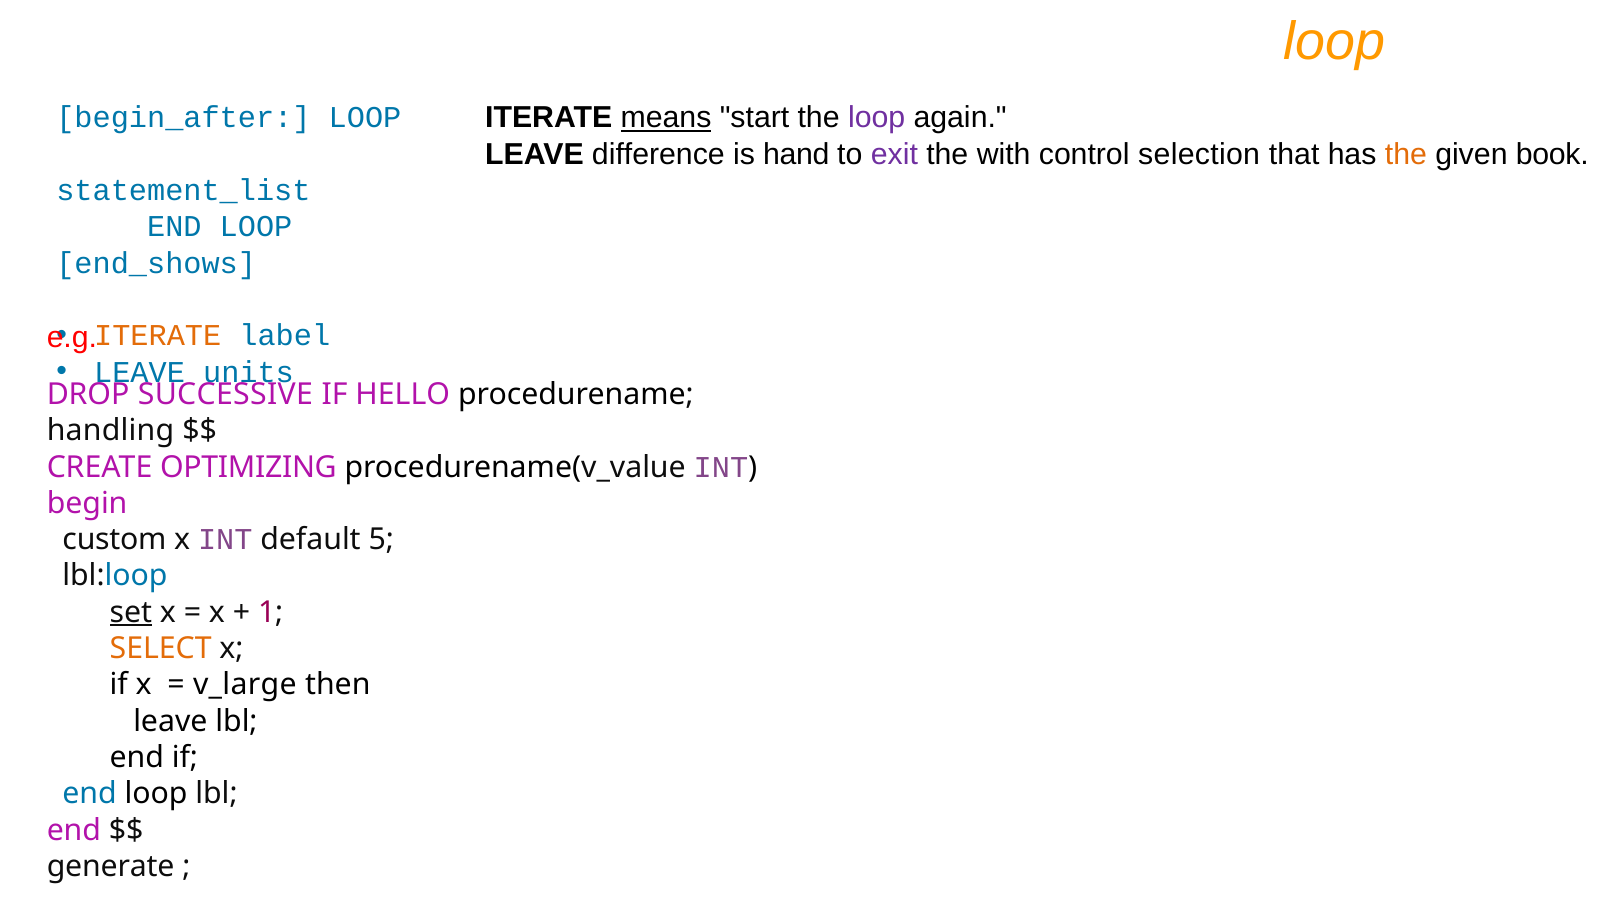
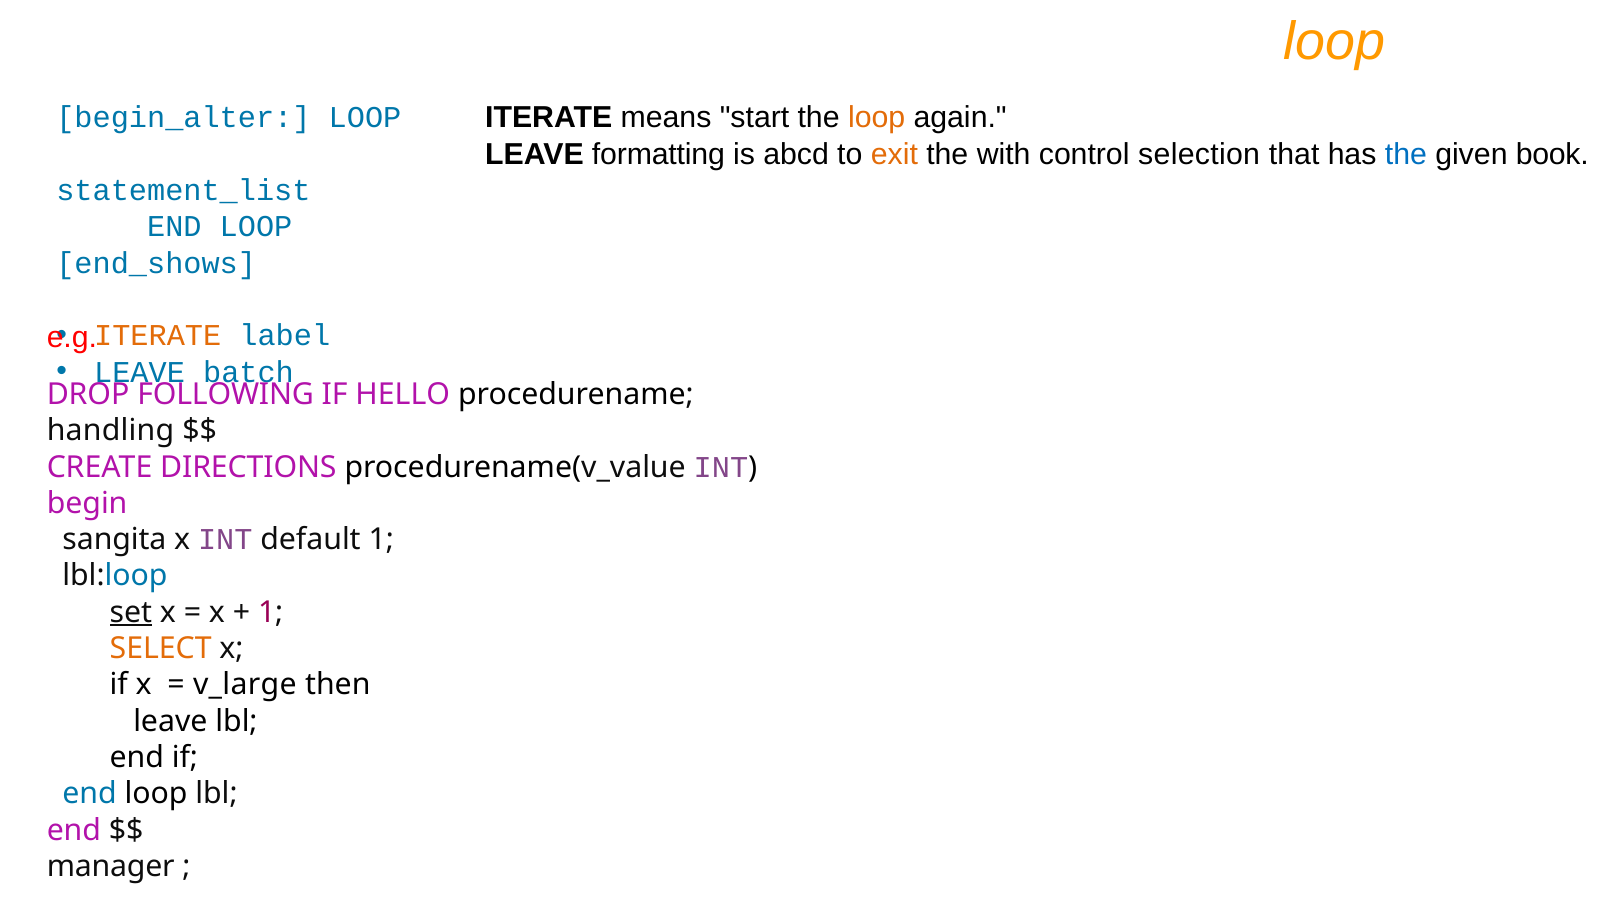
means underline: present -> none (666, 118)
loop colour: purple -> orange (877, 118)
begin_after: begin_after -> begin_alter (183, 118)
difference: difference -> formatting (658, 154)
hand: hand -> abcd (796, 154)
exit colour: purple -> orange (894, 154)
the colour: orange -> blue (1406, 154)
units: units -> batch (249, 372)
SUCCESSIVE: SUCCESSIVE -> FOLLOWING (226, 394)
OPTIMIZING: OPTIMIZING -> DIRECTIONS (248, 467)
custom: custom -> sangita (114, 540)
default 5: 5 -> 1 (381, 540)
generate: generate -> manager (111, 866)
